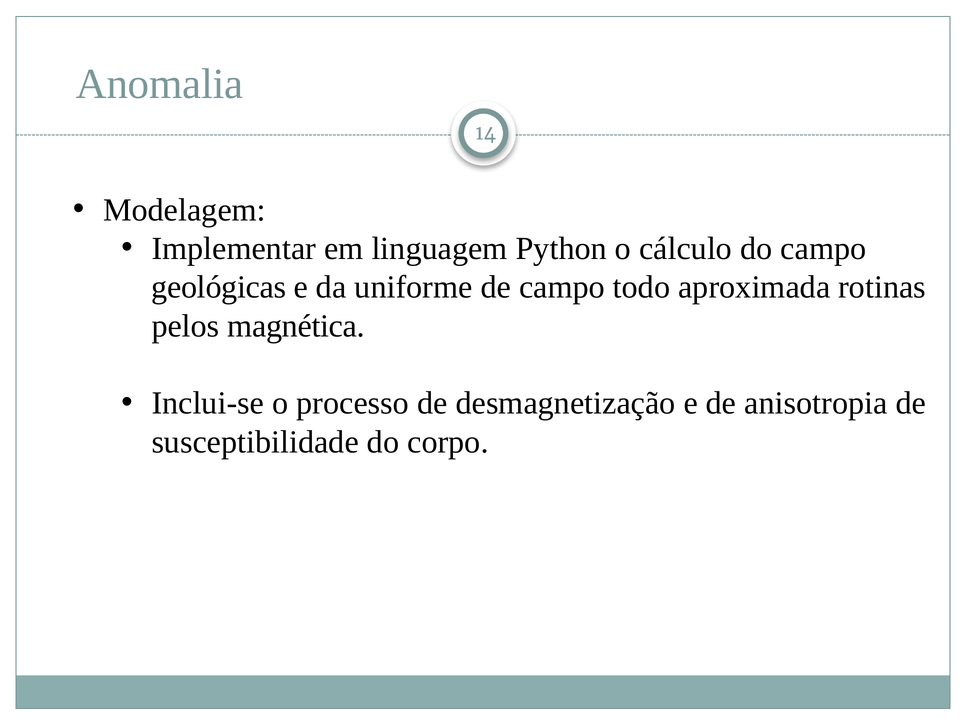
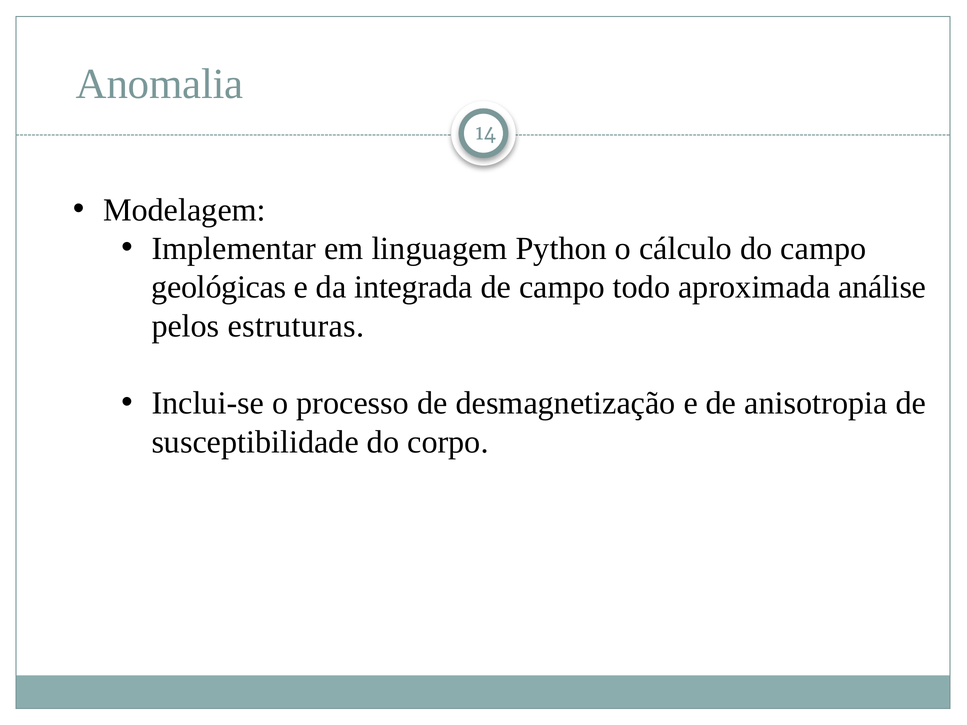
uniforme: uniforme -> integrada (414, 287)
rotinas: rotinas -> análise (882, 287)
magnética: magnética -> estruturas (296, 326)
